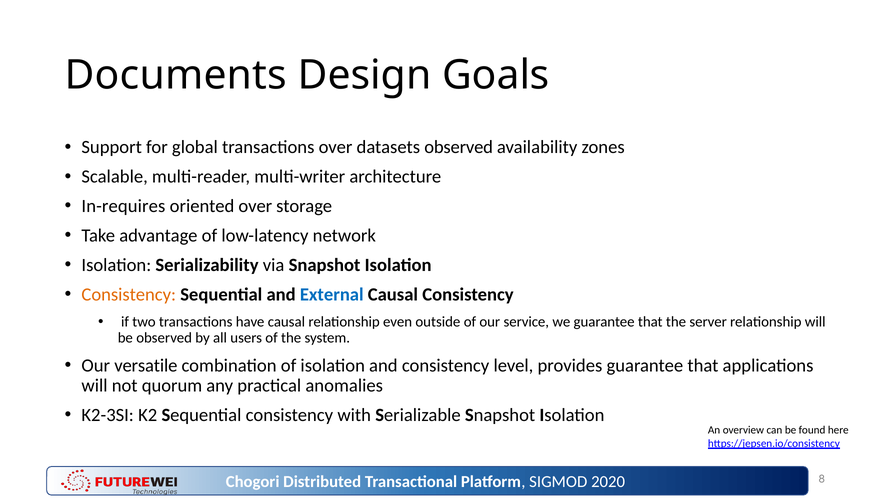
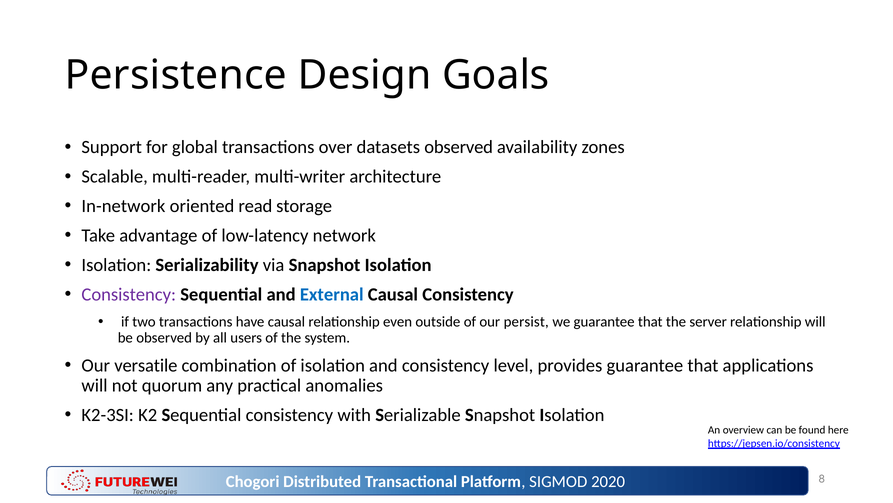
Documents: Documents -> Persistence (176, 75)
In-requires: In-requires -> In-network (123, 206)
oriented over: over -> read (255, 206)
Consistency colour: orange -> purple (129, 294)
service: service -> persist (526, 322)
